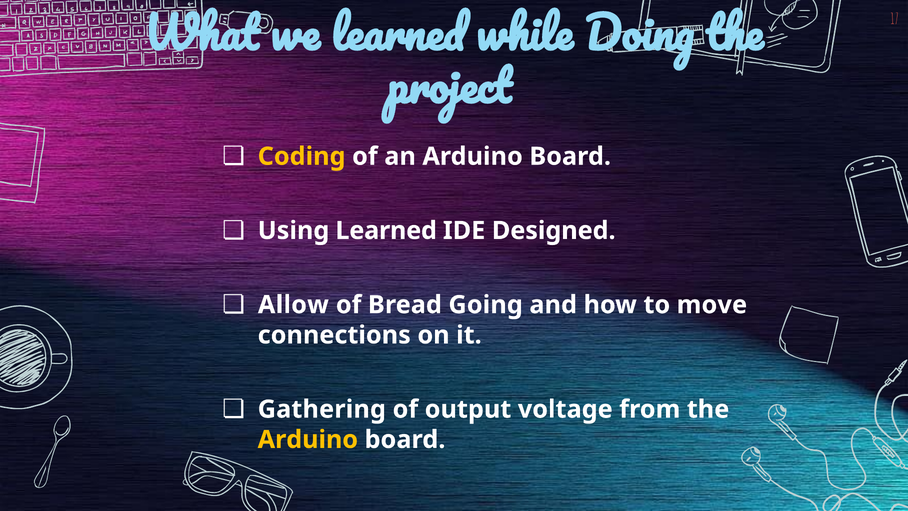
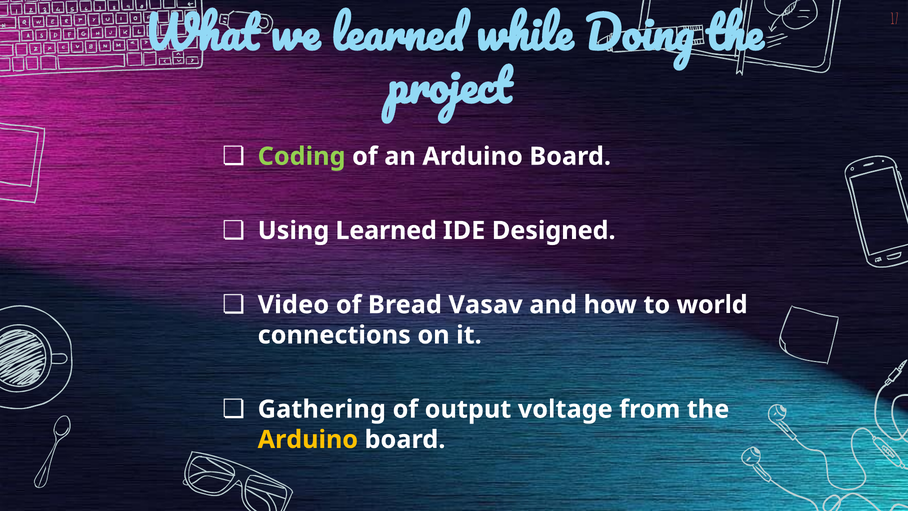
Coding colour: yellow -> light green (302, 156)
Allow: Allow -> Video (293, 305)
Going: Going -> Vasav (486, 305)
move: move -> world (712, 305)
